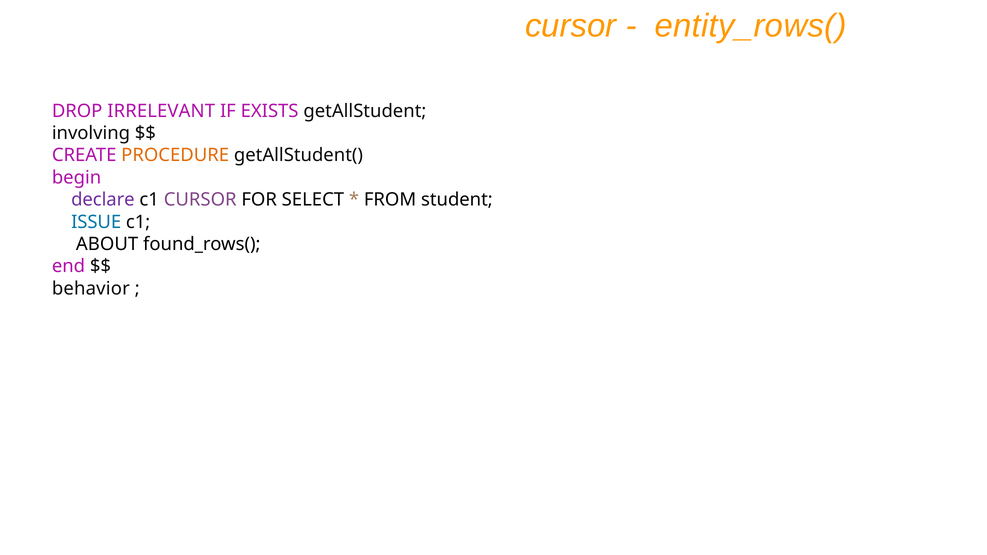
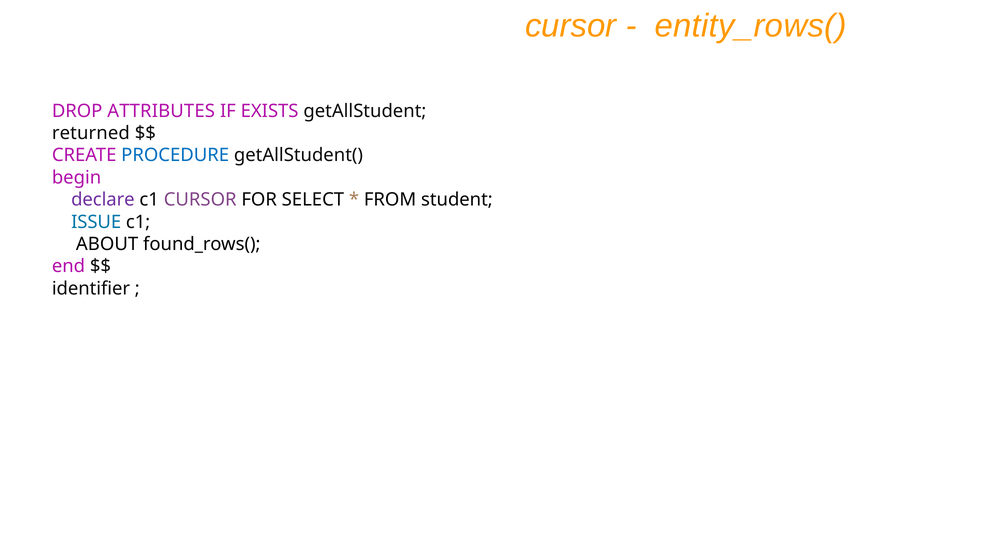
IRRELEVANT: IRRELEVANT -> ATTRIBUTES (161, 111)
involving: involving -> returned (91, 133)
PROCEDURE colour: orange -> blue (175, 155)
behavior: behavior -> identifier (91, 289)
